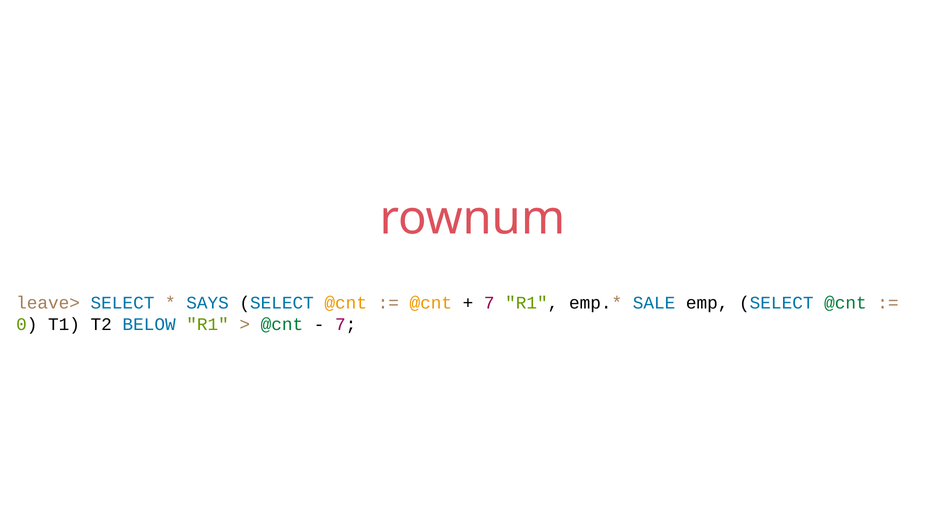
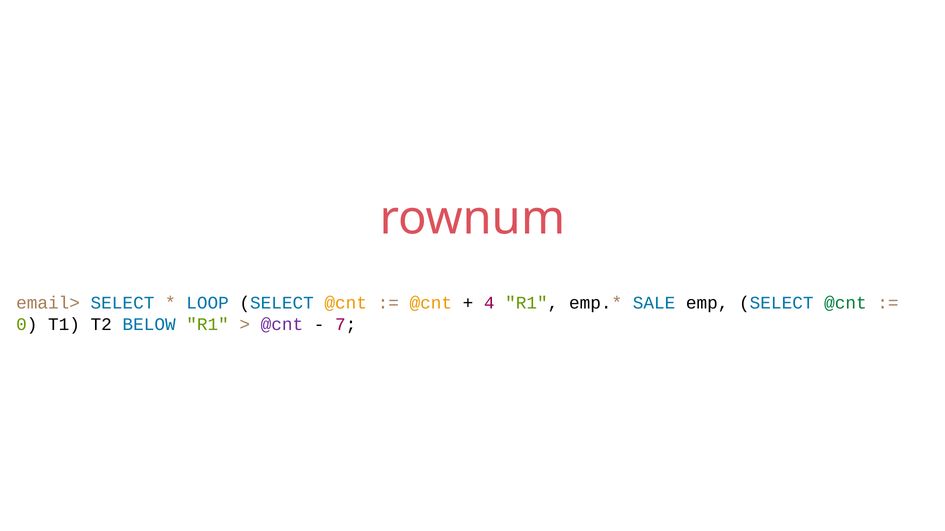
leave>: leave> -> email> (48, 303)
SAYS: SAYS -> LOOP (208, 303)
7: 7 -> 4 (489, 303)
@cnt colour: green -> purple (282, 325)
